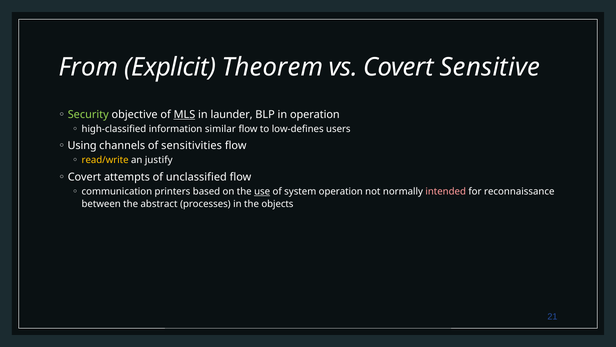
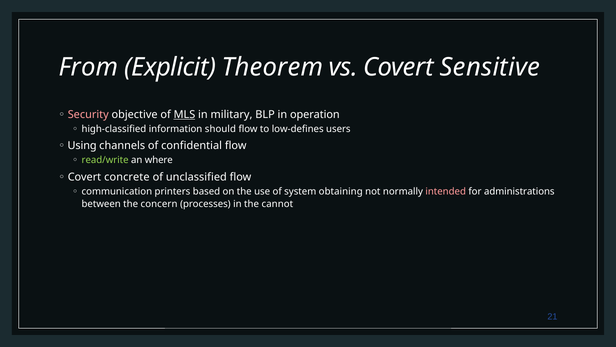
Security colour: light green -> pink (88, 114)
launder: launder -> military (232, 114)
similar: similar -> should (220, 129)
sensitivities: sensitivities -> confidential (192, 146)
read/write colour: yellow -> light green (105, 160)
justify: justify -> where (159, 160)
attempts: attempts -> concrete (127, 177)
use underline: present -> none (262, 191)
system operation: operation -> obtaining (341, 191)
reconnaissance: reconnaissance -> administrations (519, 191)
abstract: abstract -> concern (159, 204)
objects: objects -> cannot (277, 204)
